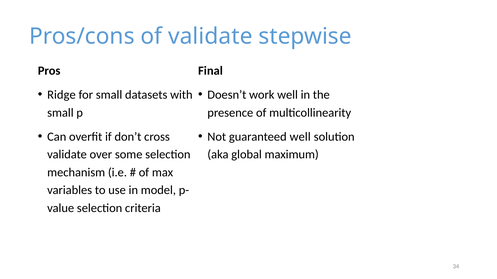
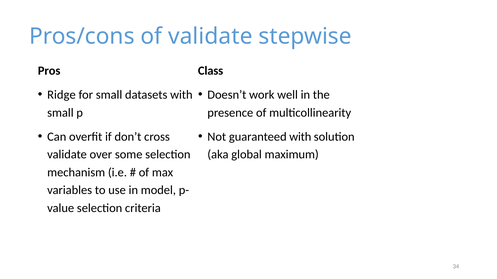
Final: Final -> Class (211, 71)
guaranteed well: well -> with (300, 137)
